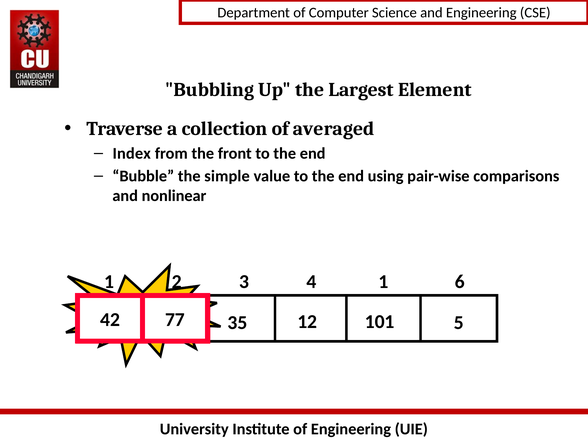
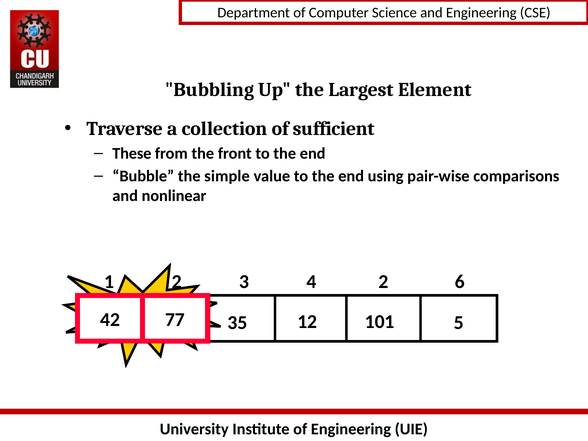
averaged: averaged -> sufficient (334, 129)
Index: Index -> These (132, 153)
4 1: 1 -> 2 (384, 282)
